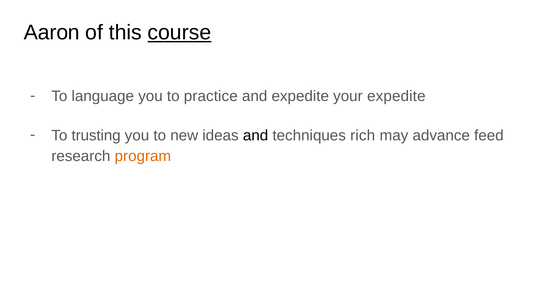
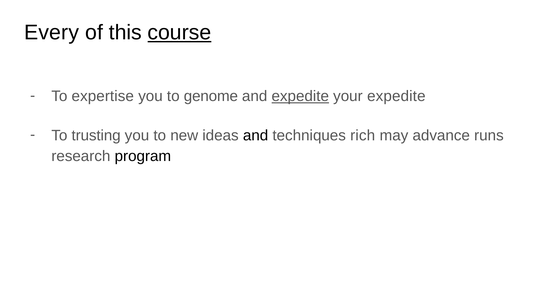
Aaron: Aaron -> Every (52, 33)
language: language -> expertise (103, 96)
practice: practice -> genome (211, 96)
expedite underline: none -> present (300, 96)
feed: feed -> runs (489, 135)
program colour: orange -> black (143, 156)
